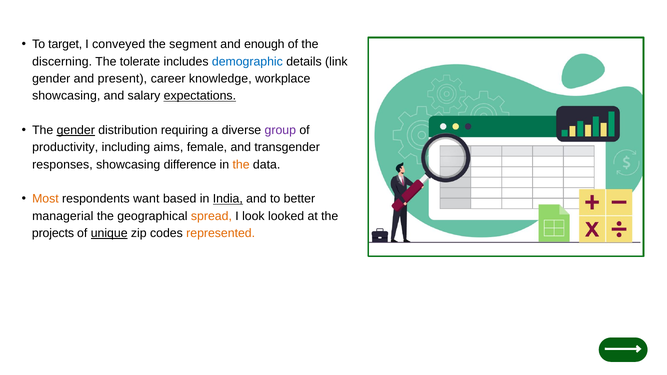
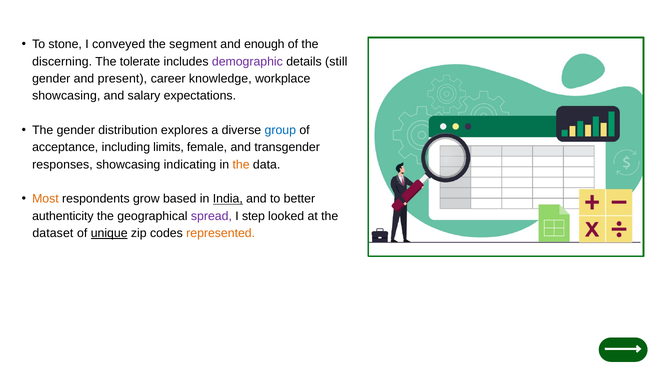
target: target -> stone (65, 44)
demographic colour: blue -> purple (247, 62)
link: link -> still (336, 62)
expectations underline: present -> none (200, 96)
gender underline: present -> none (76, 130)
requiring: requiring -> explores (184, 130)
group colour: purple -> blue (280, 130)
productivity: productivity -> acceptance (65, 147)
aims: aims -> limits (169, 147)
difference: difference -> indicating (190, 165)
want: want -> grow (146, 199)
managerial: managerial -> authenticity (63, 216)
spread colour: orange -> purple (211, 216)
look: look -> step (253, 216)
projects: projects -> dataset (53, 233)
